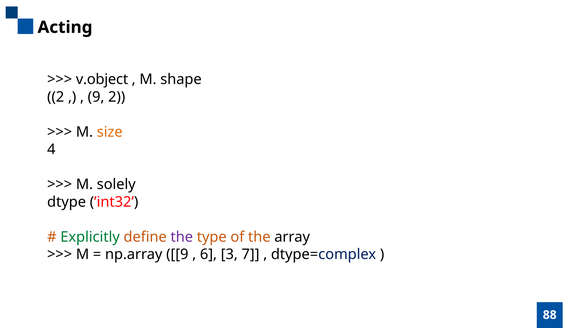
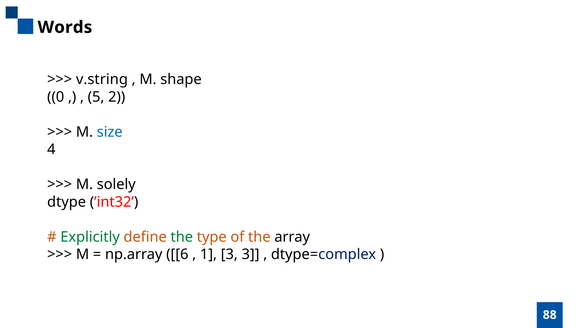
Acting: Acting -> Words (65, 27)
v.object: v.object -> v.string (102, 79)
2: 2 -> 0 (56, 97)
9: 9 -> 5 (96, 97)
size colour: orange -> blue (110, 132)
the colour: purple -> green (182, 237)
np.array 9: 9 -> 6 (177, 254)
6: 6 -> 1 (208, 254)
3 7: 7 -> 3 (251, 254)
